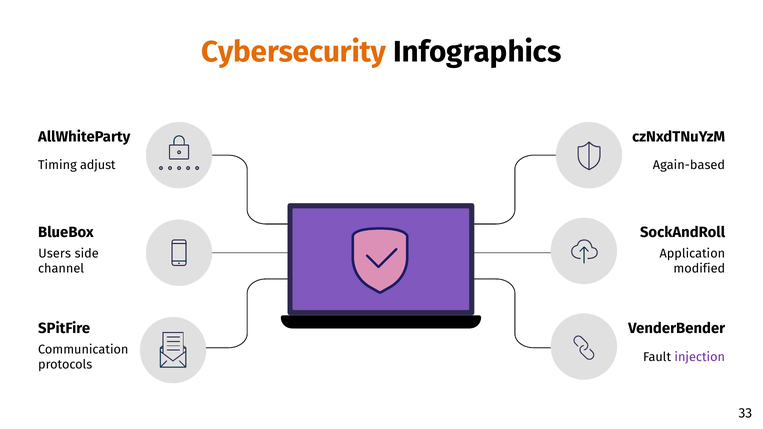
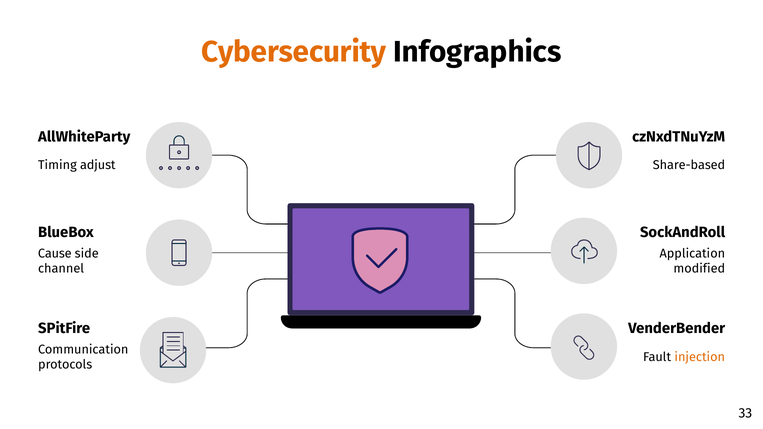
Again-based: Again-based -> Share-based (689, 165)
Users: Users -> Cause (55, 254)
injection colour: purple -> orange (700, 357)
